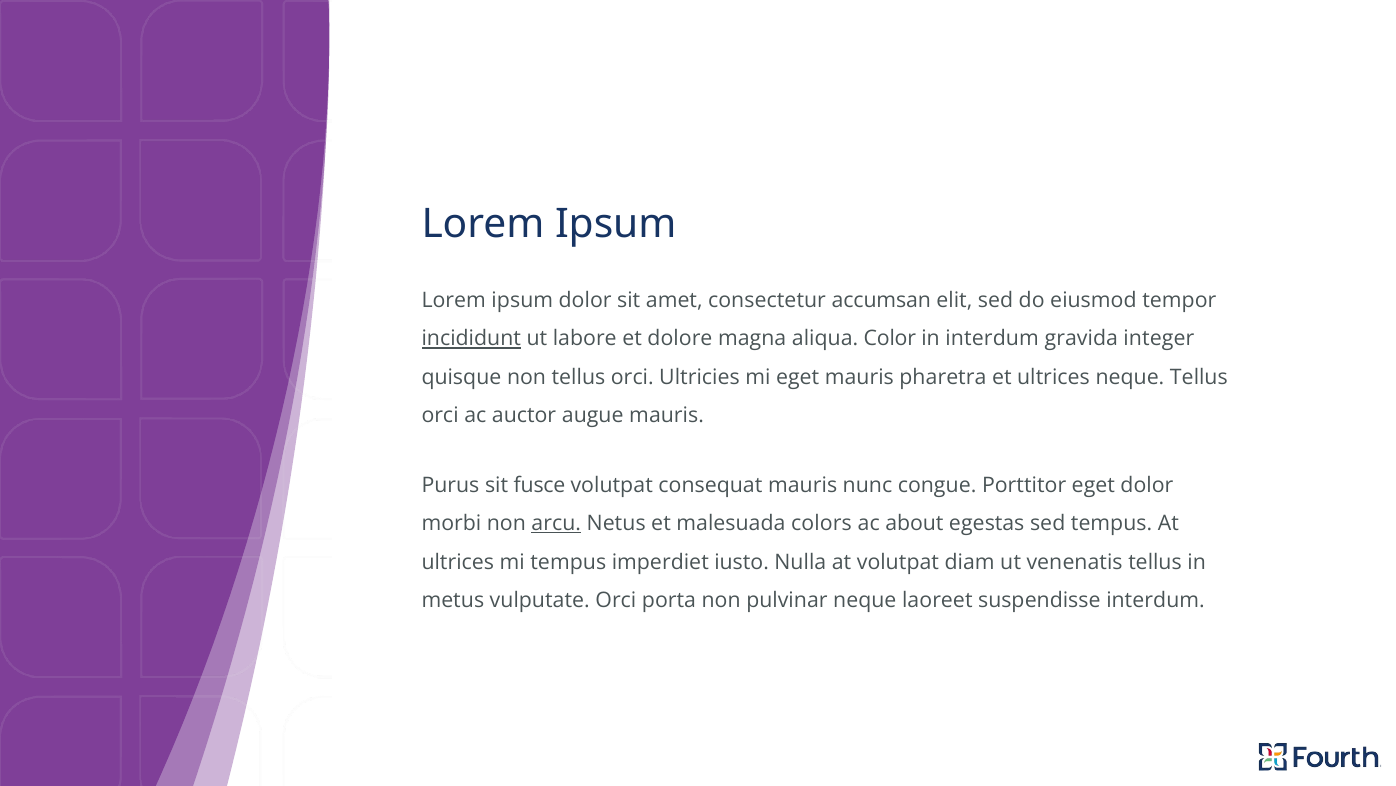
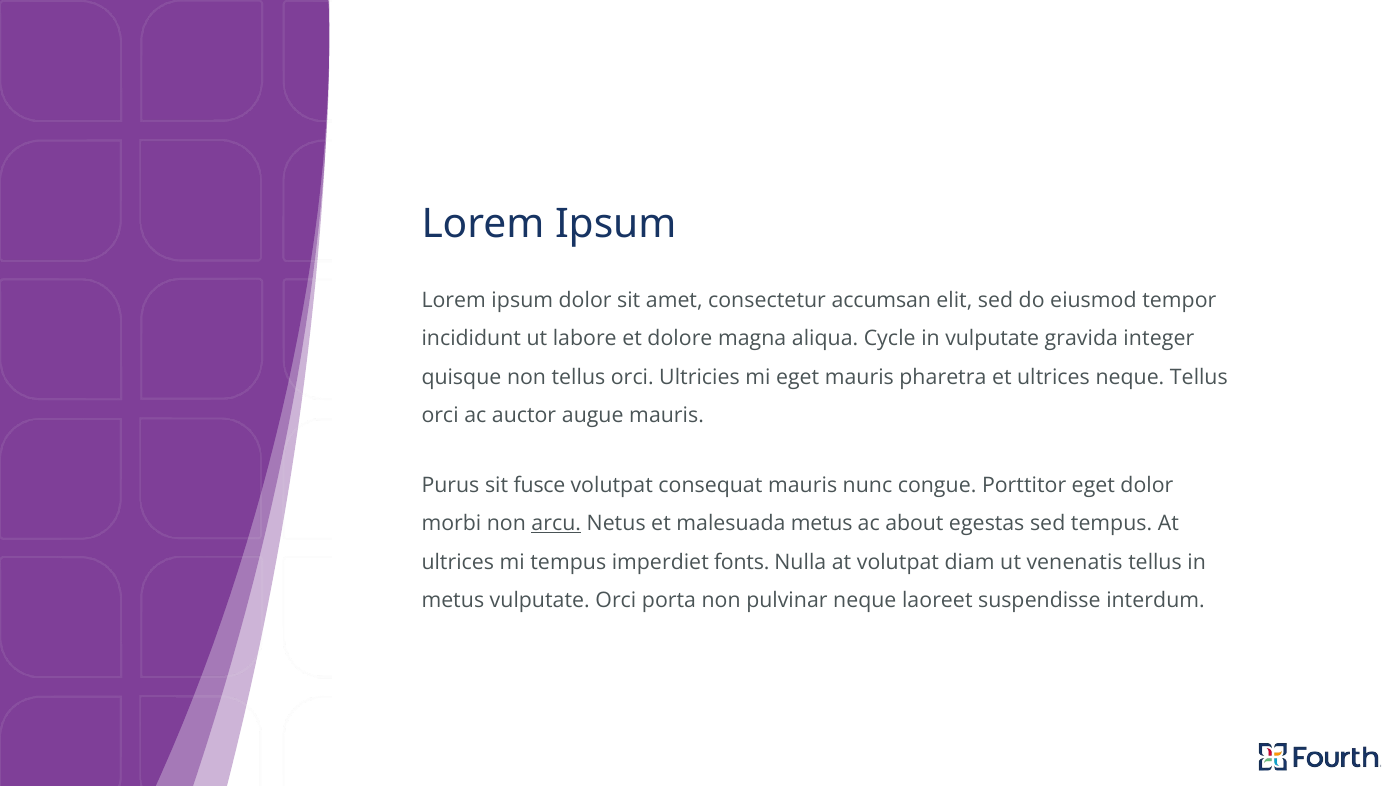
incididunt underline: present -> none (471, 339)
Color: Color -> Cycle (890, 339)
in interdum: interdum -> vulputate (992, 339)
malesuada colors: colors -> metus (822, 523)
iusto: iusto -> fonts (742, 562)
